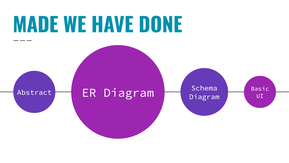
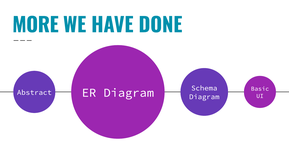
MADE: MADE -> MORE (36, 26)
